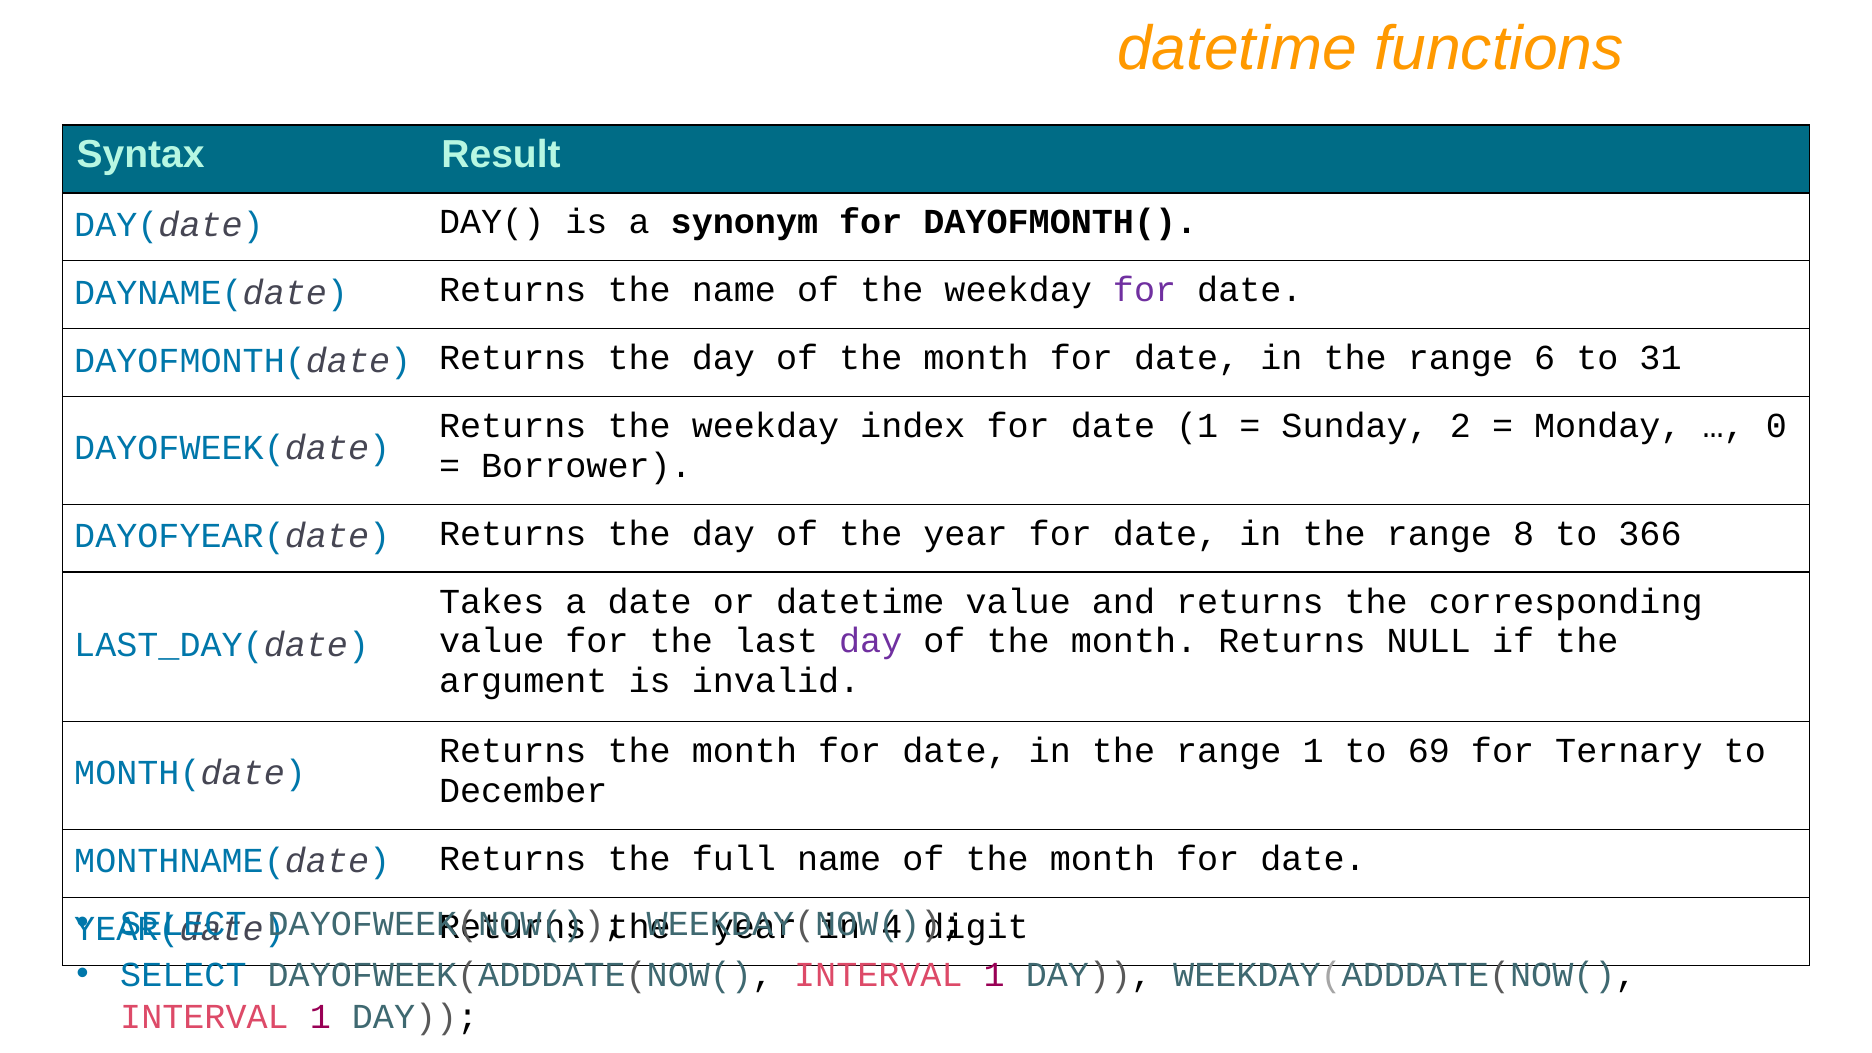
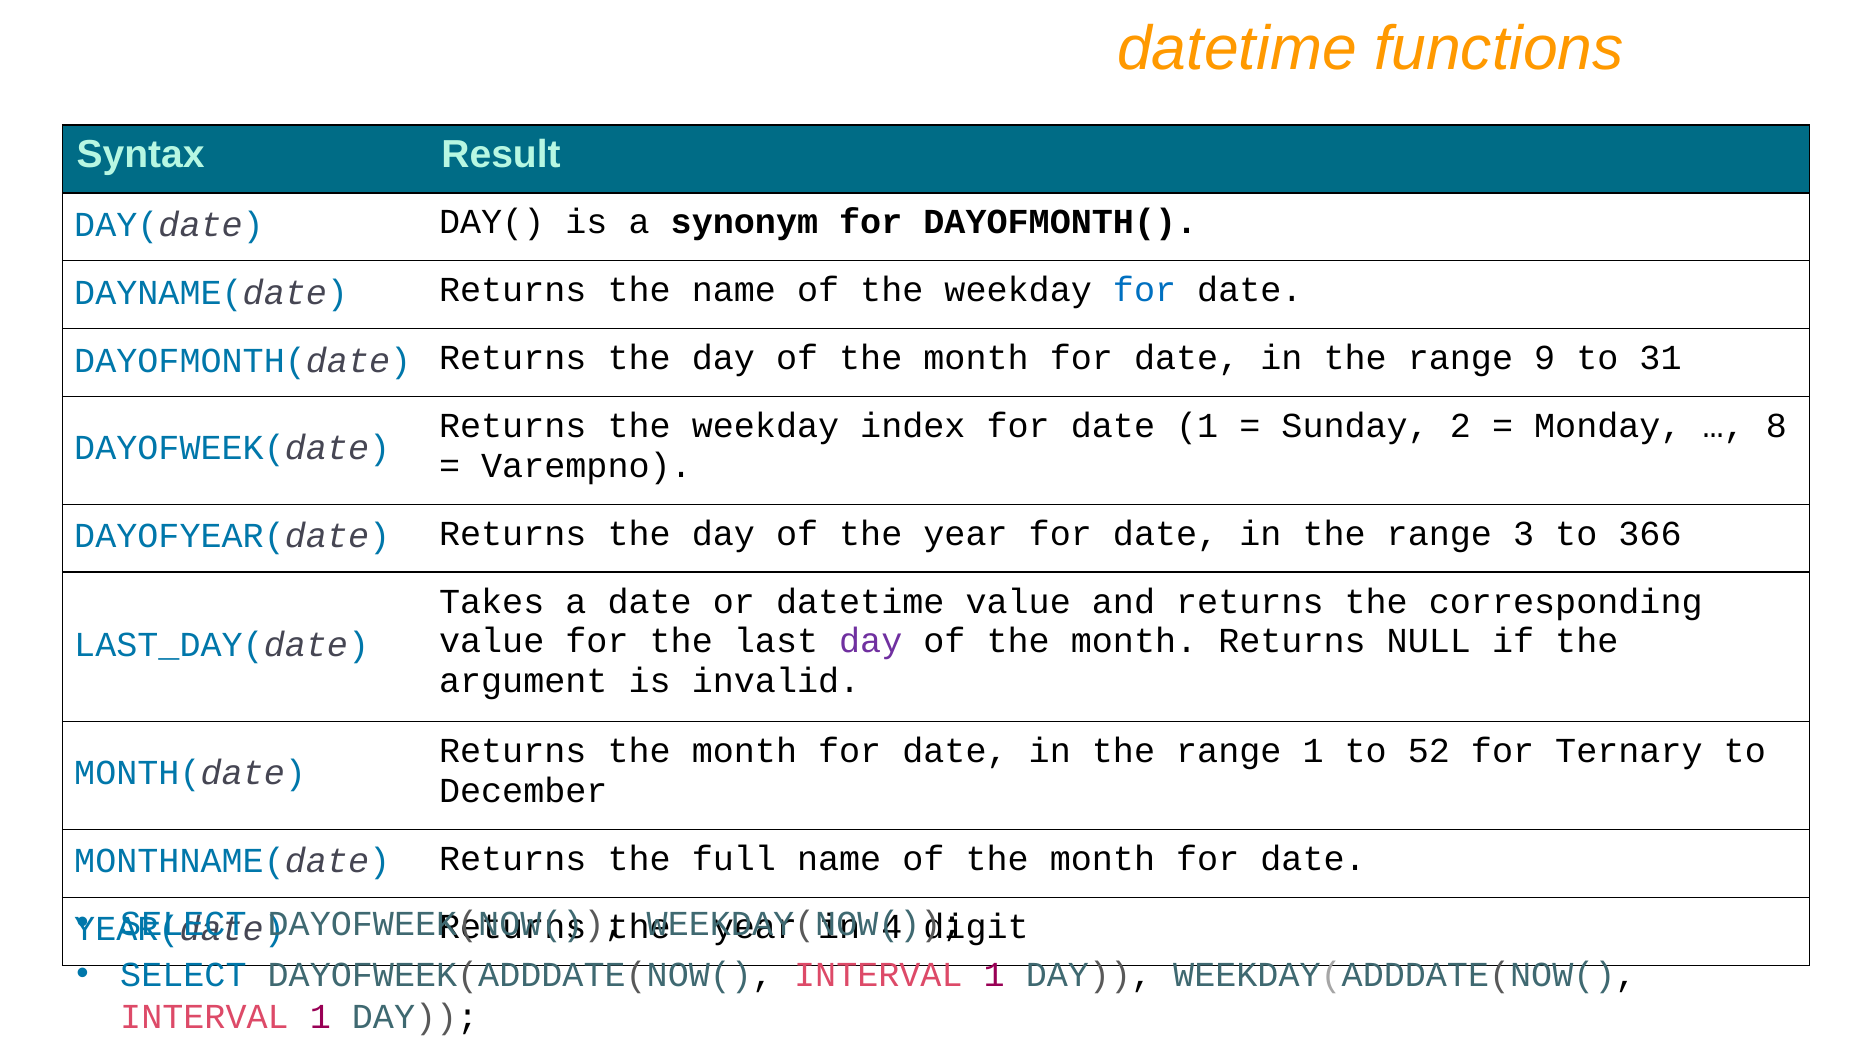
for colour: purple -> blue (1145, 290)
6: 6 -> 9 (1545, 358)
0: 0 -> 8 (1776, 426)
Borrower: Borrower -> Varempno (586, 466)
8: 8 -> 3 (1524, 534)
69: 69 -> 52 (1429, 751)
